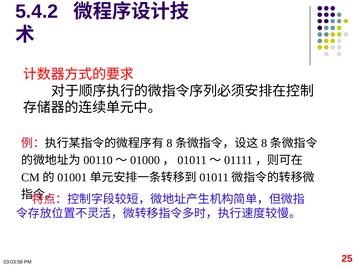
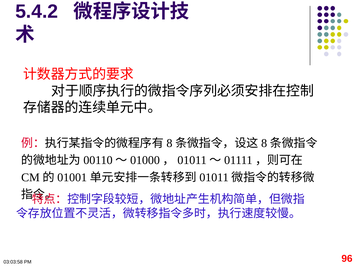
25: 25 -> 96 (347, 259)
